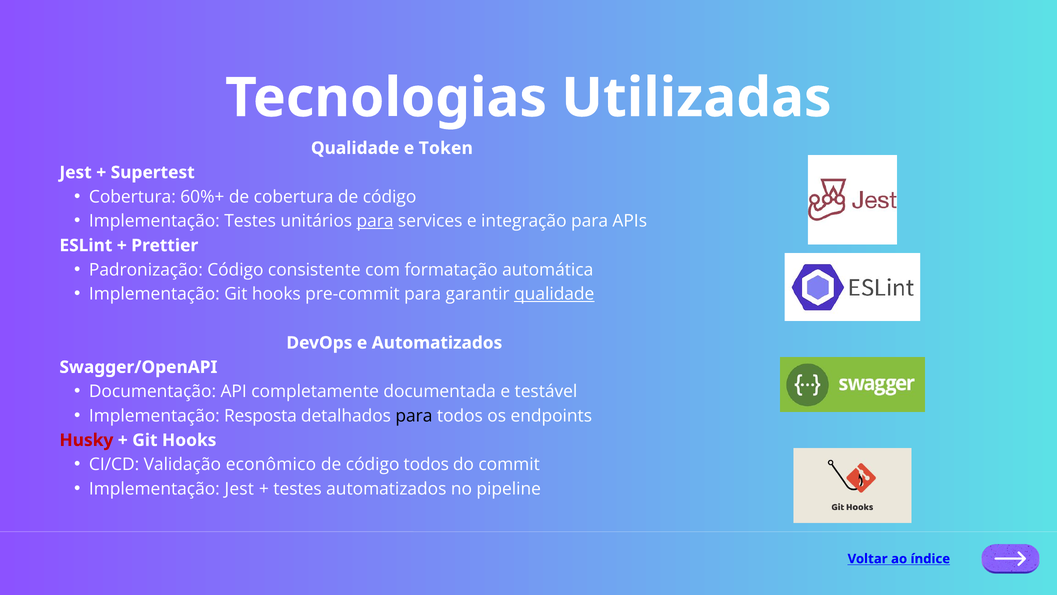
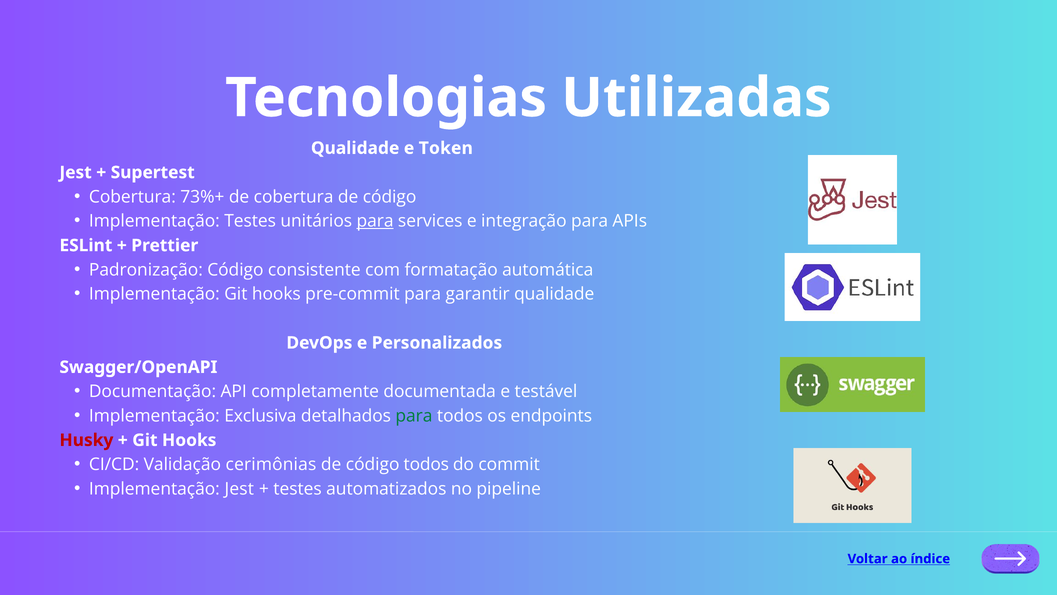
60%+: 60%+ -> 73%+ (202, 197)
qualidade underline: present -> none (554, 294)
e Automatizados: Automatizados -> Personalizados (437, 343)
Resposta: Resposta -> Exclusiva (260, 416)
para colour: black -> green (414, 416)
econômico: econômico -> cerimônias (271, 464)
